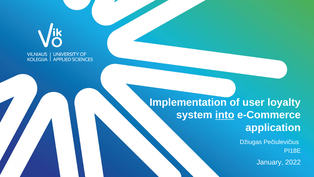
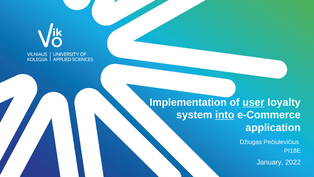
user underline: none -> present (253, 102)
